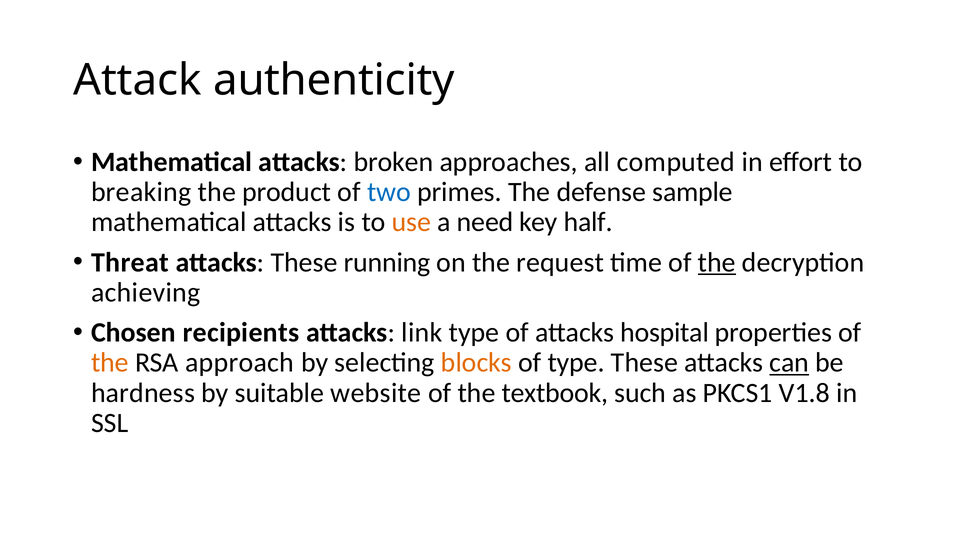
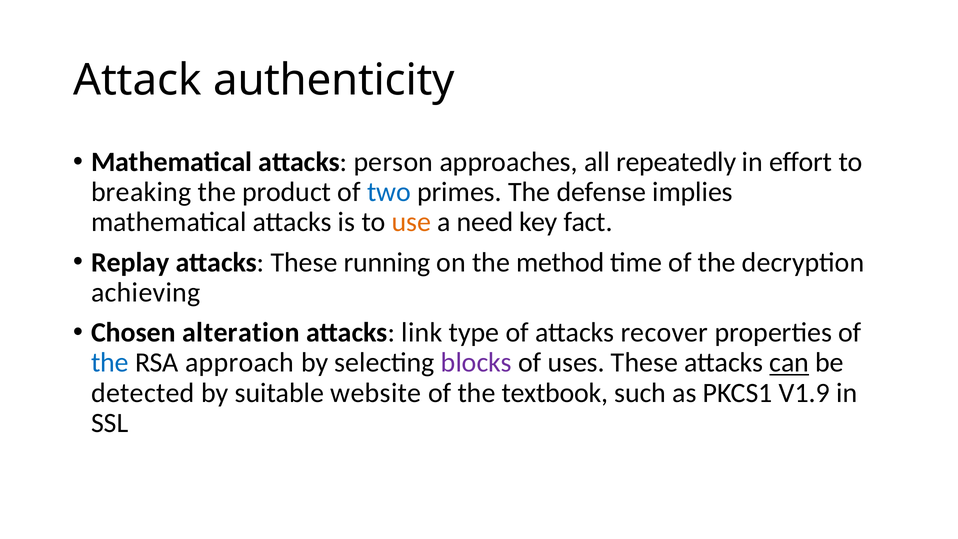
broken: broken -> person (393, 162)
computed: computed -> repeatedly (676, 162)
sample: sample -> implies (693, 192)
half: half -> fact (588, 222)
Threat: Threat -> Replay (130, 262)
request: request -> method (560, 262)
the underline: present -> none (717, 262)
recipients: recipients -> alteration (241, 333)
hospital: hospital -> recover (664, 333)
the colour: orange -> blue (110, 363)
blocks colour: orange -> purple (476, 363)
of type: type -> uses (576, 363)
hardness: hardness -> detected (143, 393)
V1.8: V1.8 -> V1.9 (805, 393)
